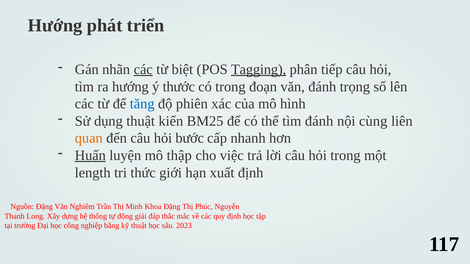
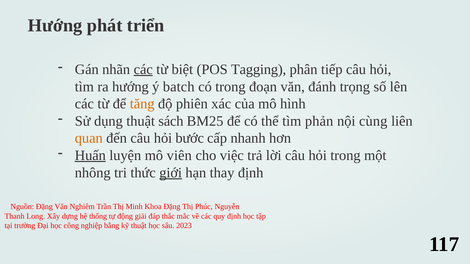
Tagging underline: present -> none (259, 70)
thước: thước -> batch (179, 87)
tăng colour: blue -> orange (142, 104)
kiến: kiến -> sách (171, 121)
tìm đánh: đánh -> phản (319, 121)
thập: thập -> viên (179, 156)
length: length -> nhông (93, 173)
giới underline: none -> present (171, 173)
xuất: xuất -> thay (222, 173)
